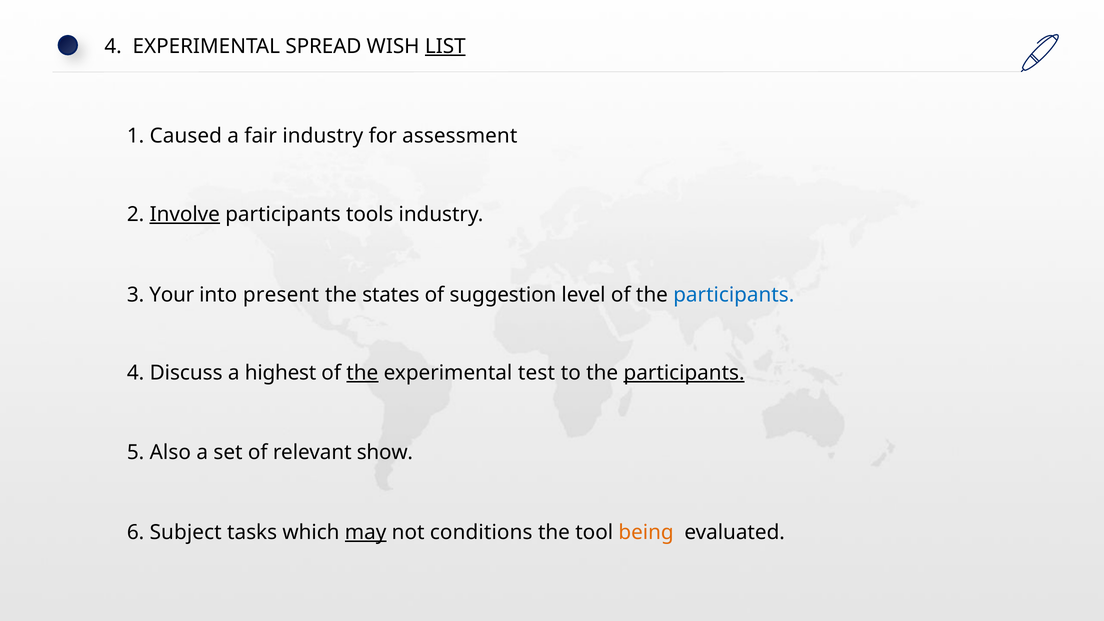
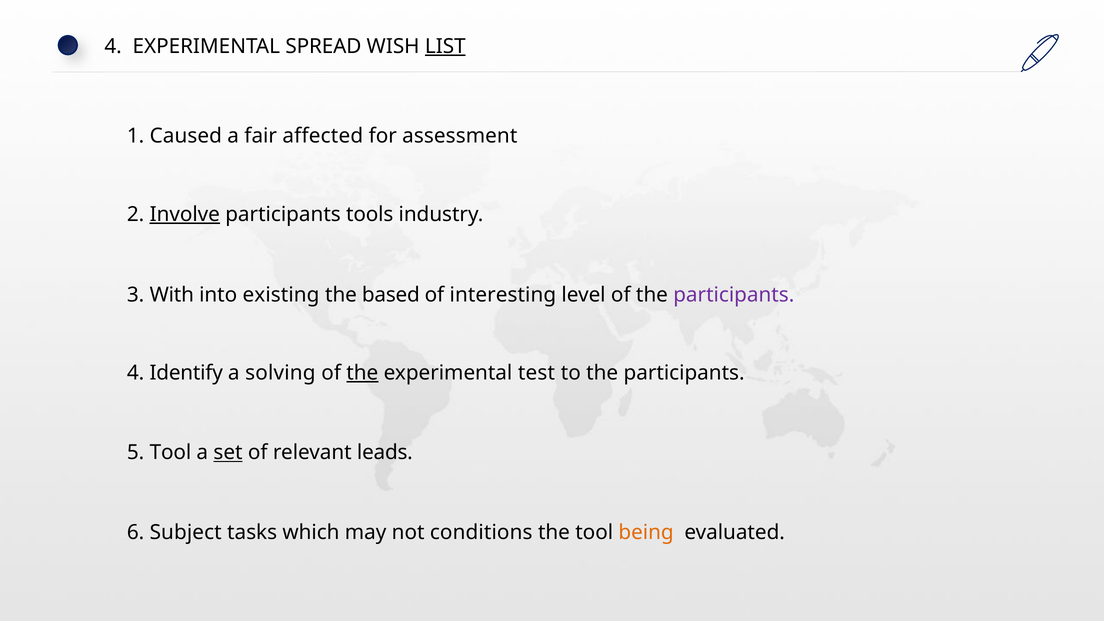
fair industry: industry -> affected (323, 136)
Your: Your -> With (172, 295)
present: present -> existing (281, 295)
states: states -> based (391, 295)
suggestion: suggestion -> interesting (503, 295)
participants colour: blue -> purple (734, 295)
Discuss: Discuss -> Identify (186, 373)
highest: highest -> solving (280, 373)
participants underline: present -> none (684, 373)
5 Also: Also -> Tool (170, 452)
set underline: none -> present (228, 452)
show: show -> leads (385, 452)
may underline: present -> none (366, 532)
